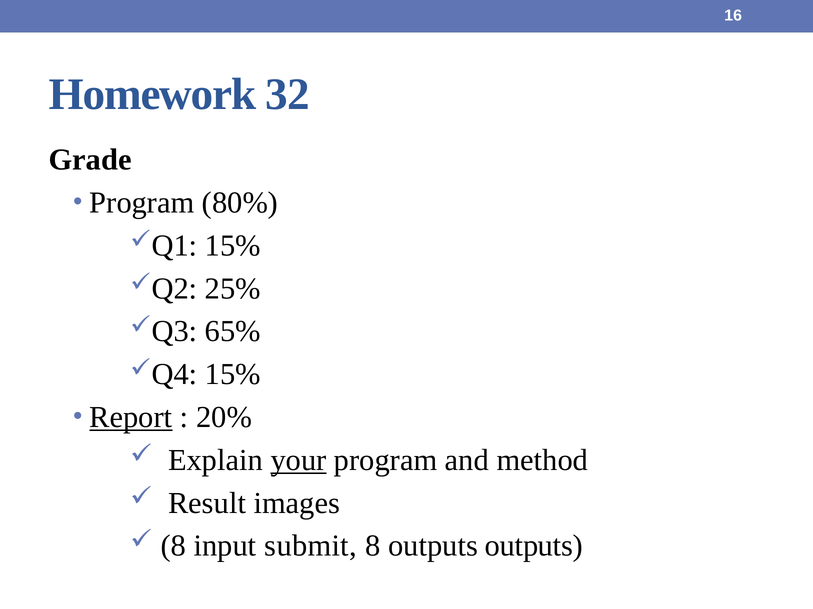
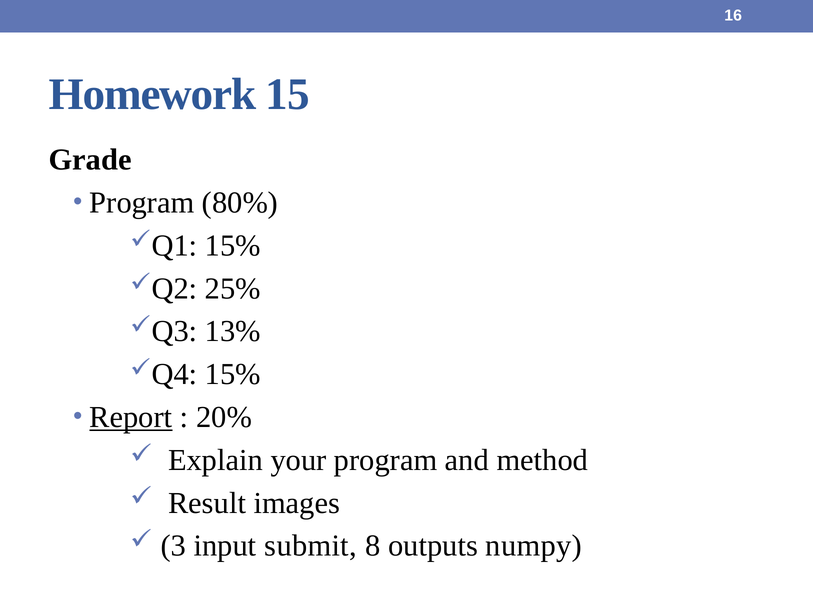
32: 32 -> 15 (288, 95)
65%: 65% -> 13% (233, 332)
your underline: present -> none (298, 461)
8: 8 -> 3 (173, 547)
outputs outputs: outputs -> numpy (534, 547)
